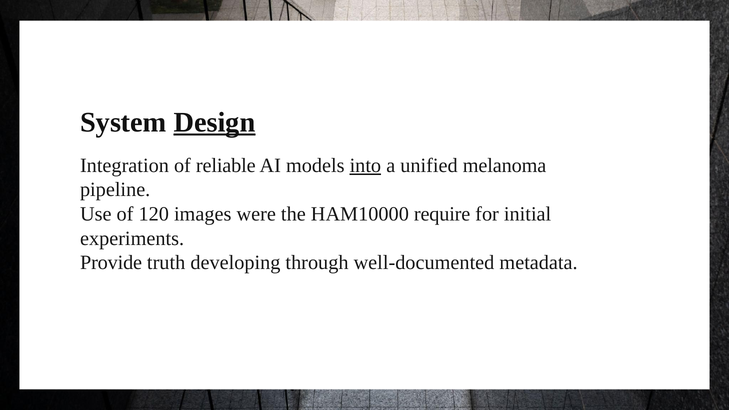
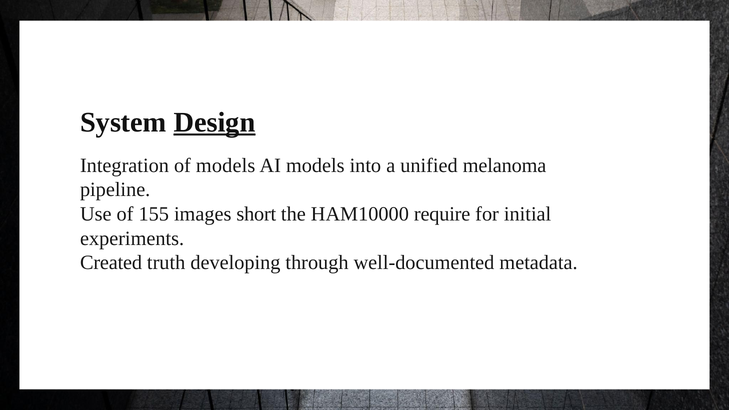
of reliable: reliable -> models (226, 165)
into underline: present -> none (365, 165)
120: 120 -> 155 (154, 214)
were: were -> short (256, 214)
Provide: Provide -> Created (111, 263)
